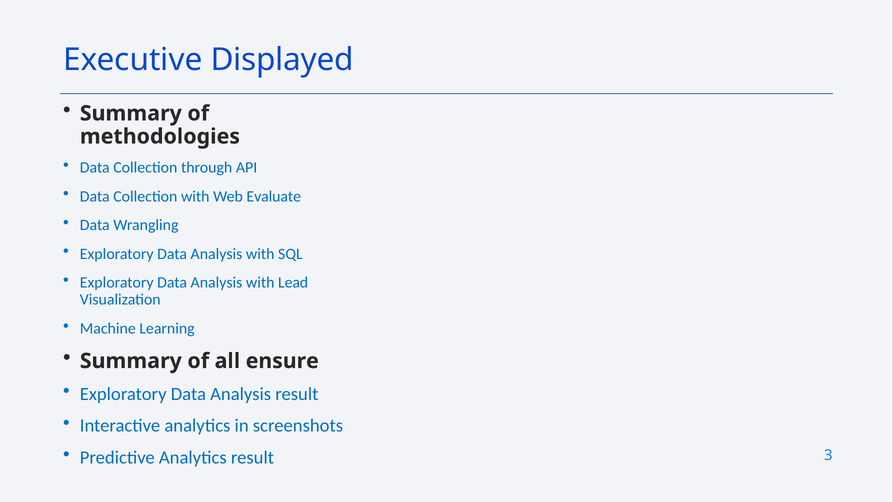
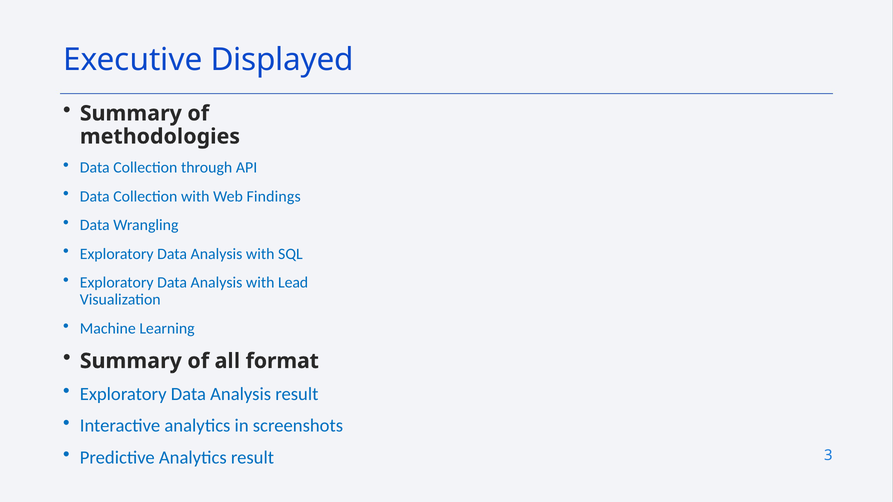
Evaluate: Evaluate -> Findings (274, 196)
ensure: ensure -> format (282, 361)
